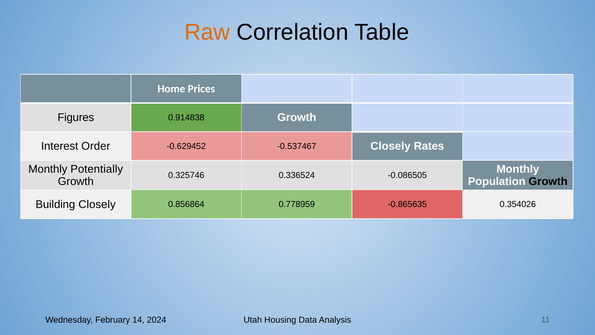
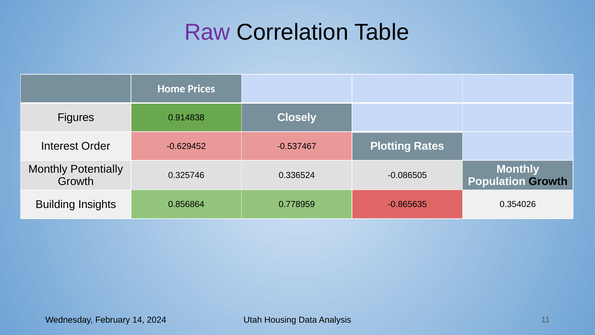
Raw colour: orange -> purple (207, 32)
0.914838 Growth: Growth -> Closely (297, 117)
-0.537467 Closely: Closely -> Plotting (391, 146)
Building Closely: Closely -> Insights (97, 204)
